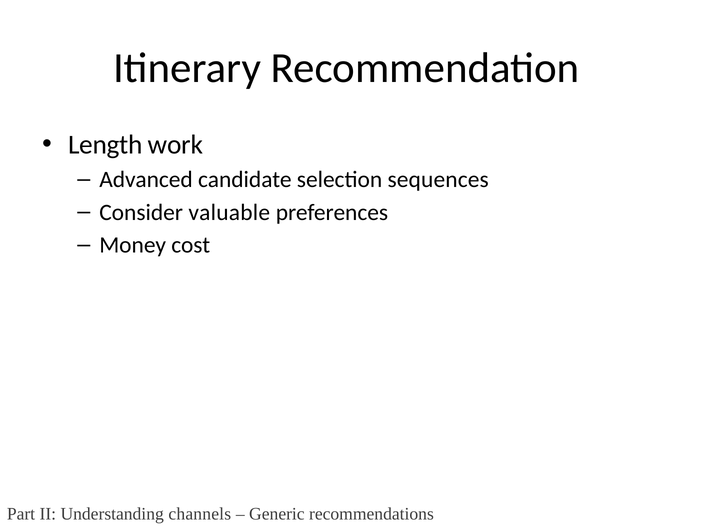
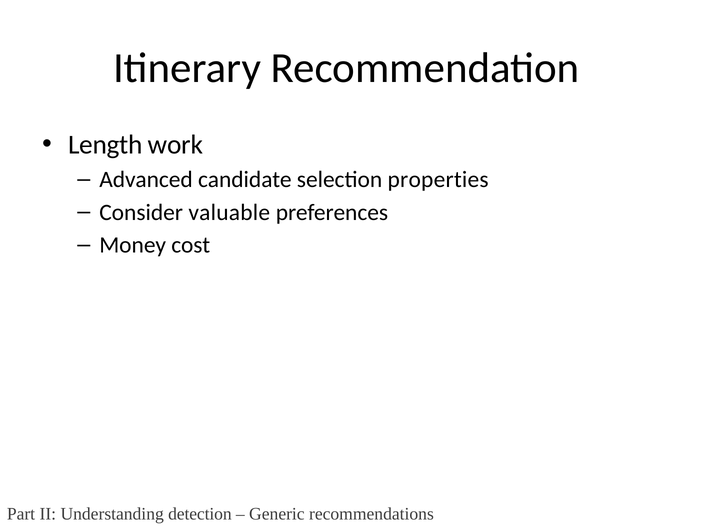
sequences: sequences -> properties (438, 180)
channels: channels -> detection (200, 514)
